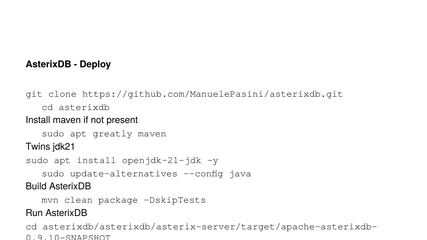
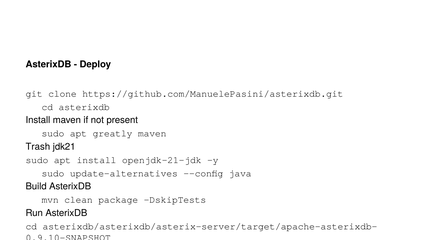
Twins: Twins -> Trash (38, 147)
